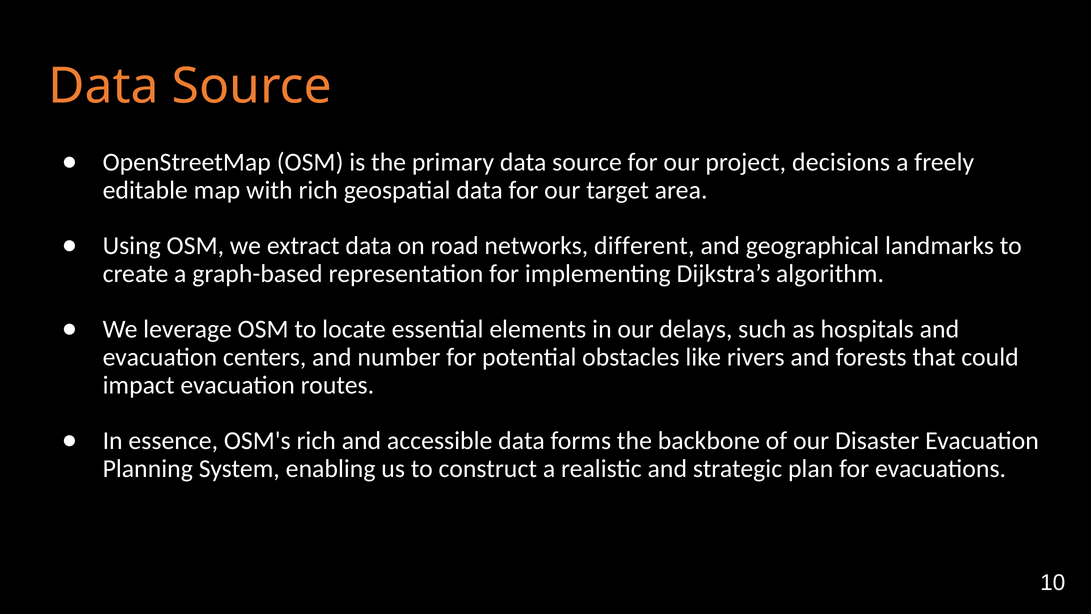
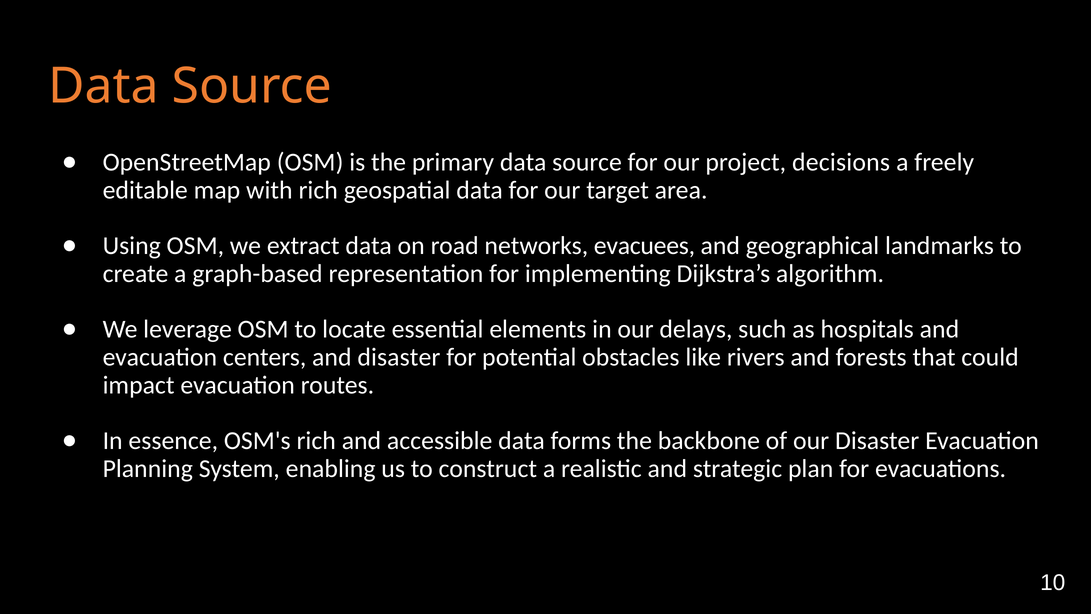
different: different -> evacuees (644, 246)
and number: number -> disaster (399, 357)
